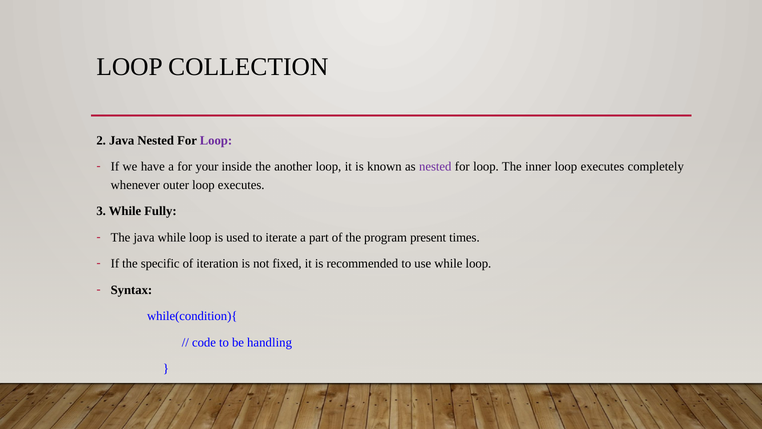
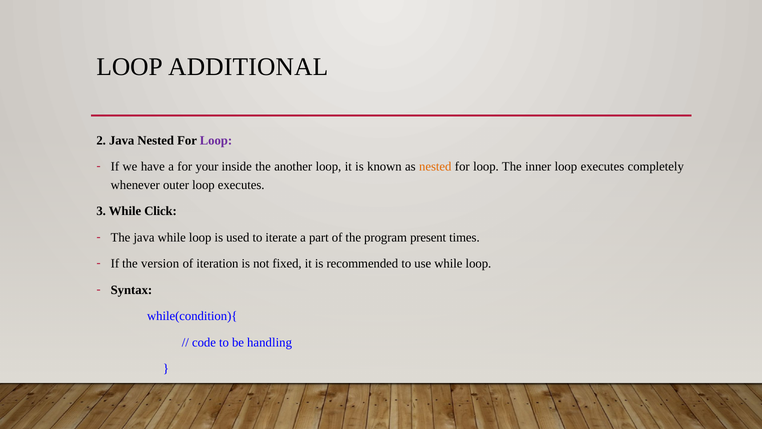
COLLECTION: COLLECTION -> ADDITIONAL (248, 67)
nested colour: purple -> orange (435, 167)
Fully: Fully -> Click (161, 211)
specific: specific -> version (160, 263)
